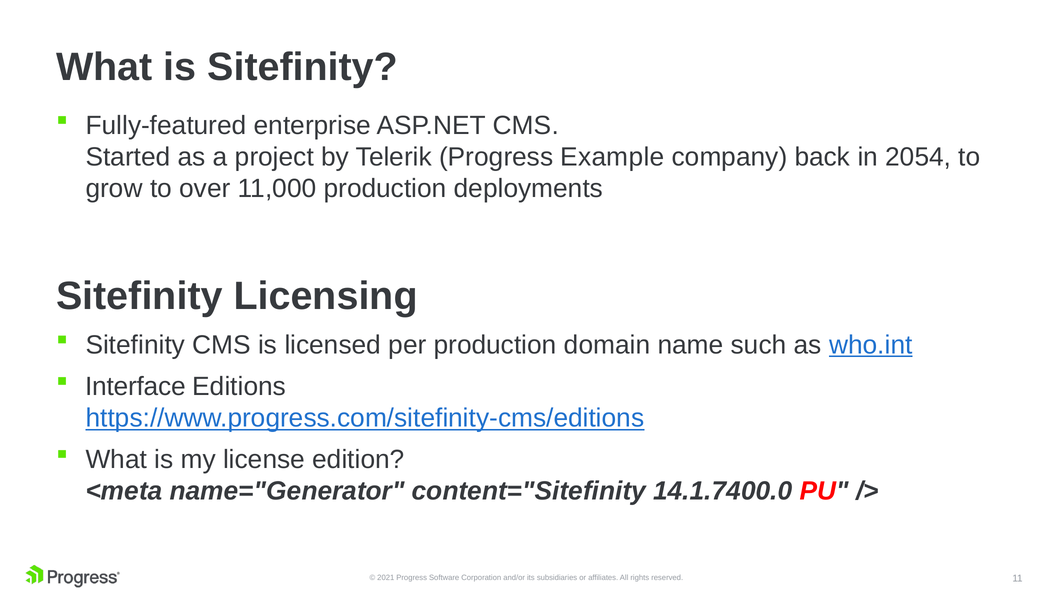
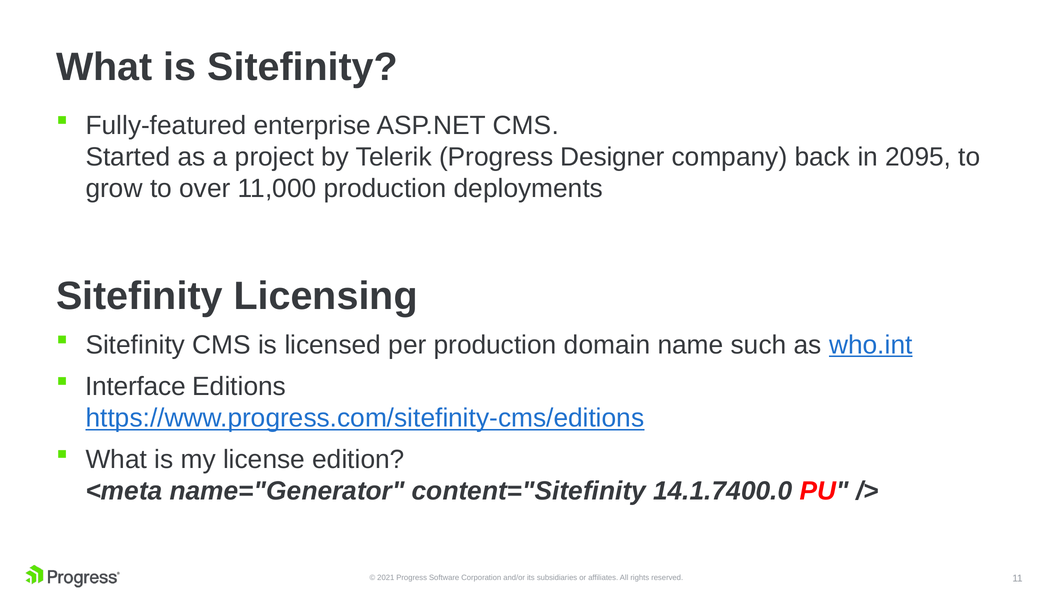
Example: Example -> Designer (613, 157)
2054: 2054 -> 2095 (918, 157)
